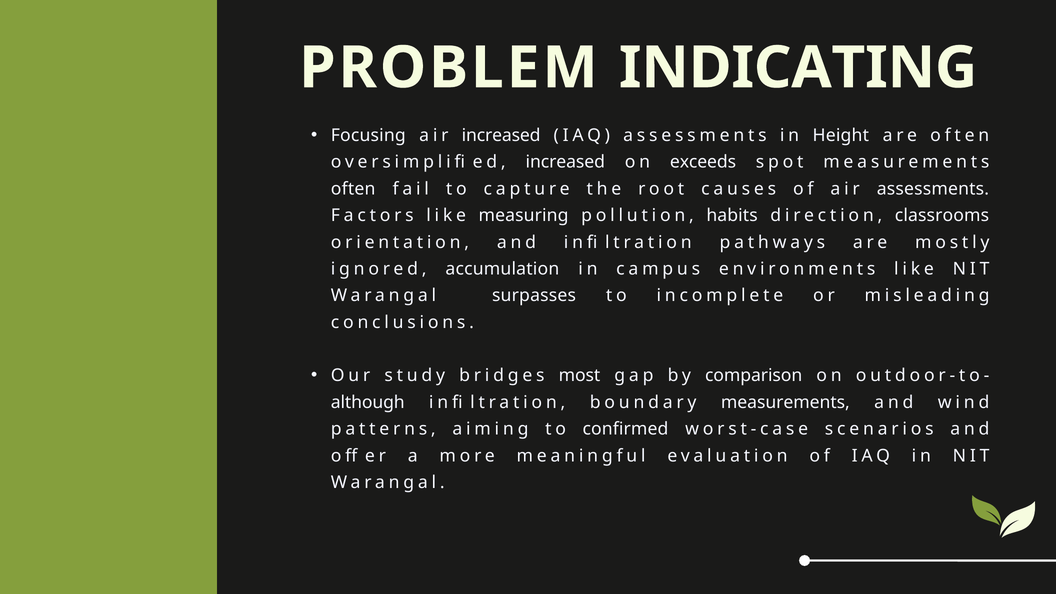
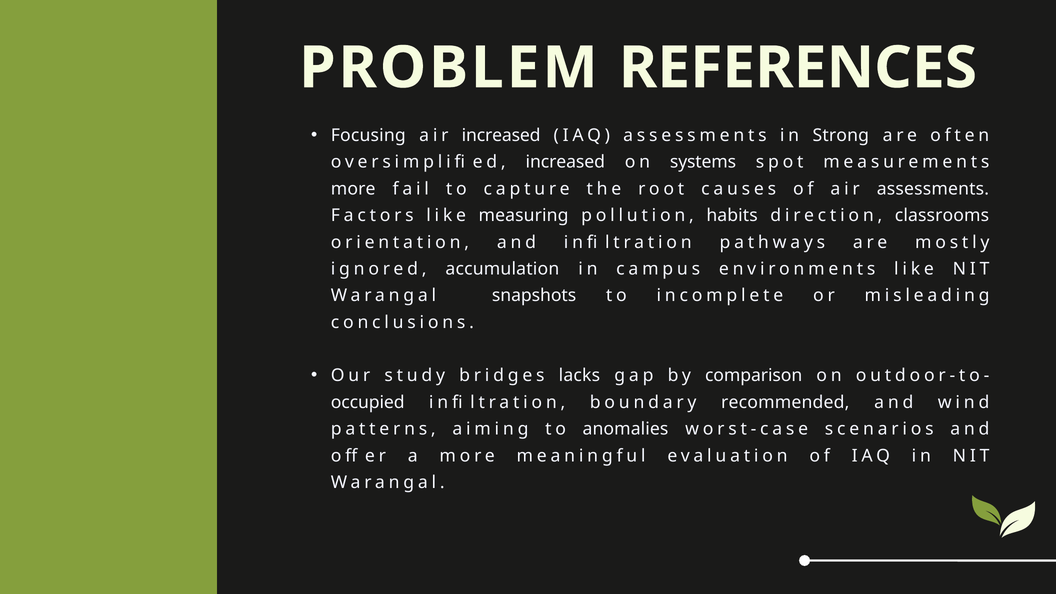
INDICATING: INDICATING -> REFERENCES (798, 68)
Height: Height -> Strong (841, 135)
exceeds: exceeds -> systems (703, 162)
often: often -> more (353, 189)
surpasses: surpasses -> snapshots (534, 296)
most: most -> lacks (579, 376)
although: although -> occupied (368, 402)
boundary measurements: measurements -> recommended (785, 402)
confirmed: confirmed -> anomalies (625, 429)
